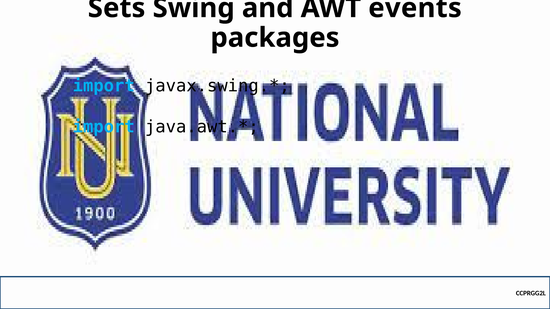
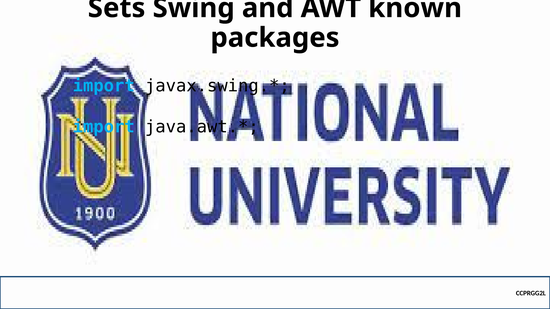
events: events -> known (415, 8)
